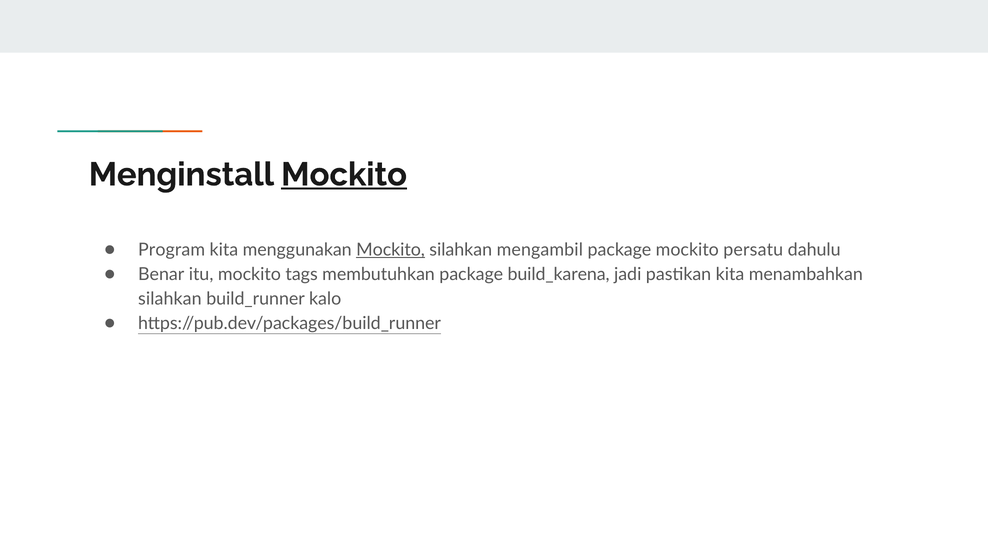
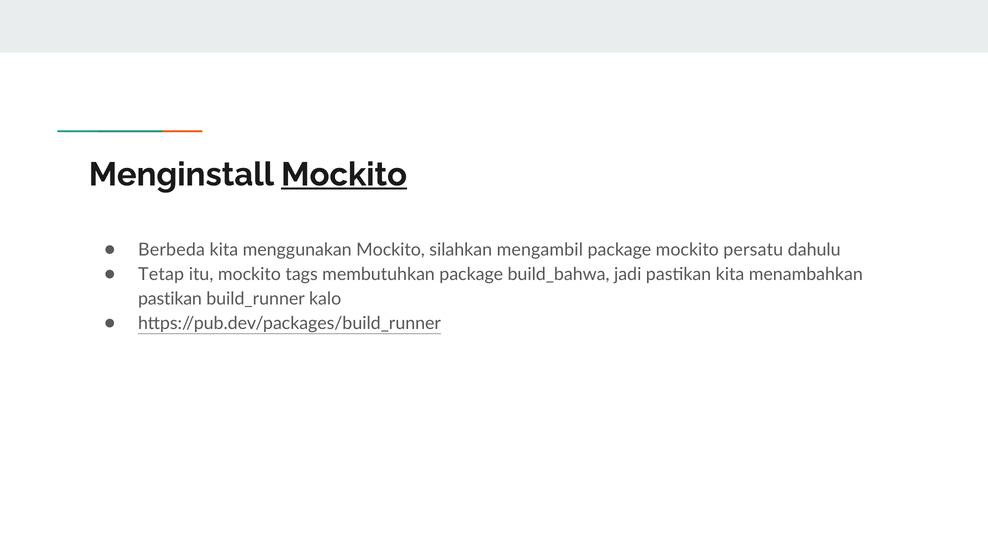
Program: Program -> Berbeda (172, 250)
Mockito underline: present -> none (391, 250)
Benar: Benar -> Tetap (161, 274)
build_karena: build_karena -> build_bahwa (559, 274)
silahkan: silahkan -> pastikan (170, 299)
